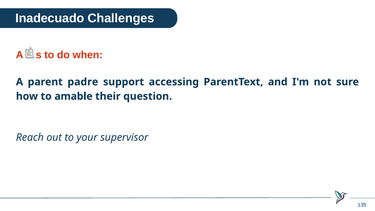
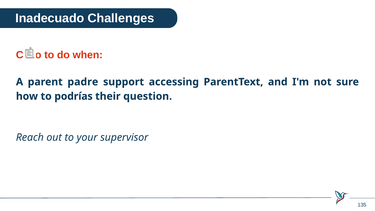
Años: Años -> Caso (29, 55)
amable: amable -> podrías (74, 96)
